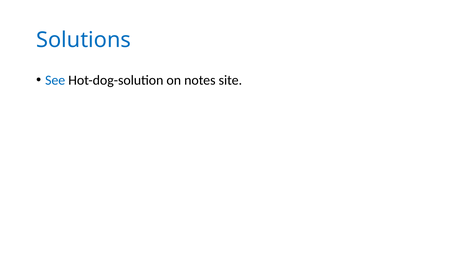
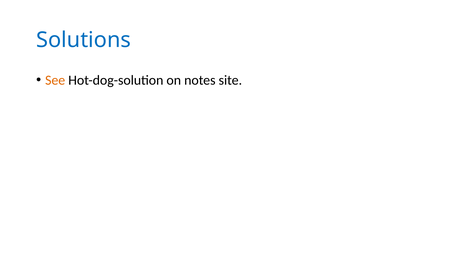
See colour: blue -> orange (55, 80)
